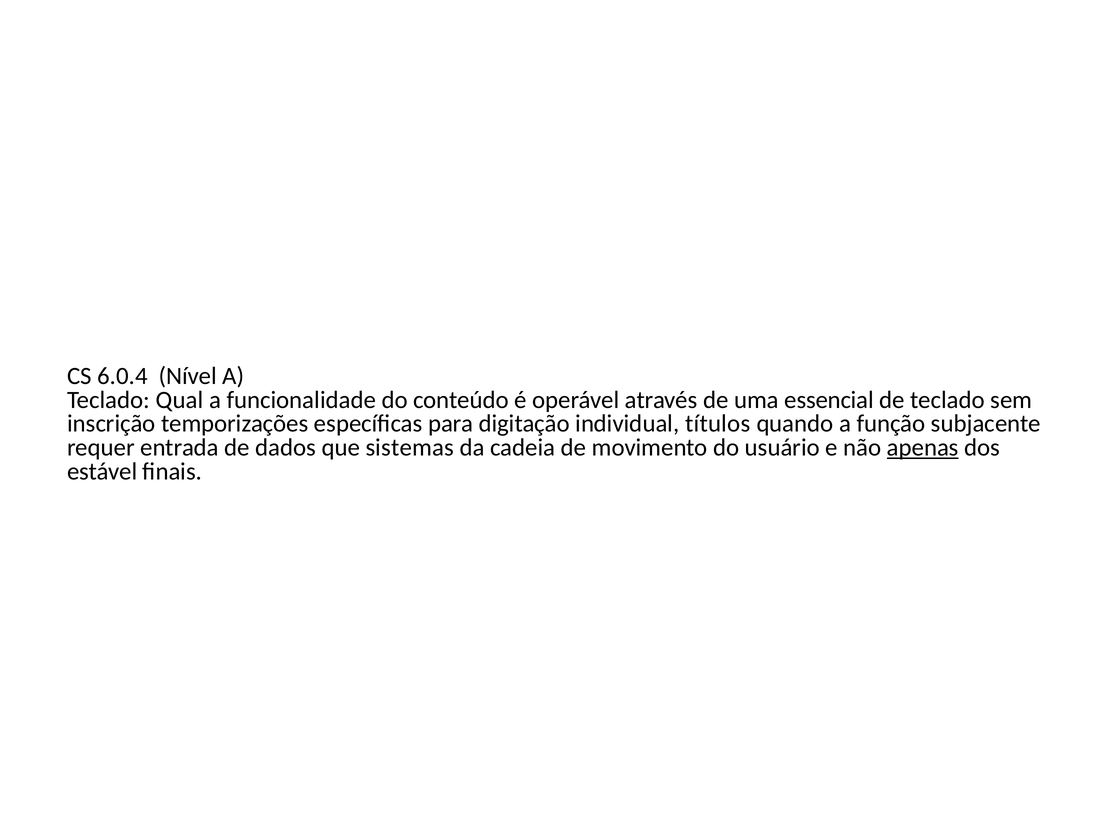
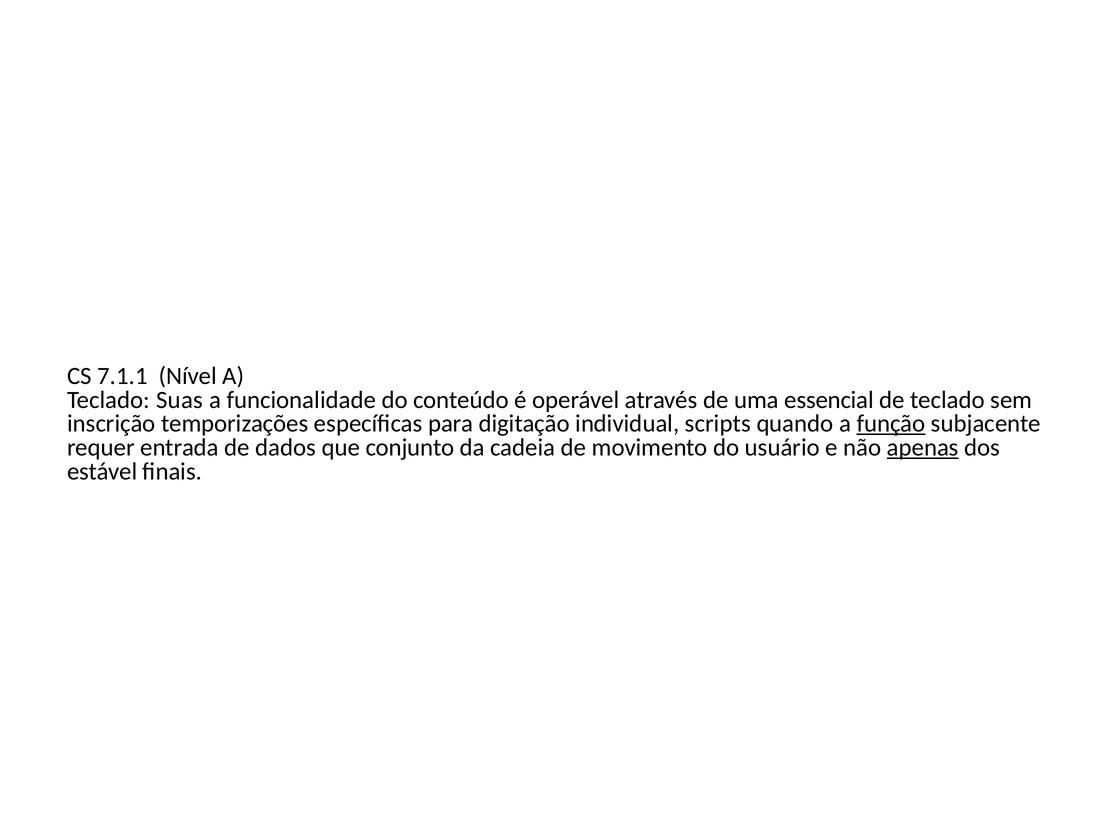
6.0.4: 6.0.4 -> 7.1.1 (122, 376)
Qual: Qual -> Suas (180, 400)
títulos: títulos -> scripts (718, 424)
função underline: none -> present (891, 424)
sistemas: sistemas -> conjunto (410, 448)
